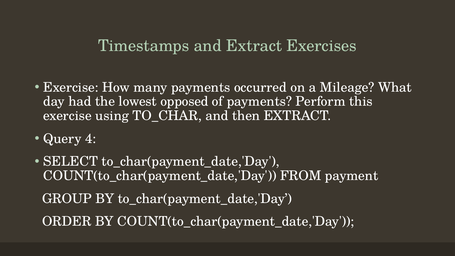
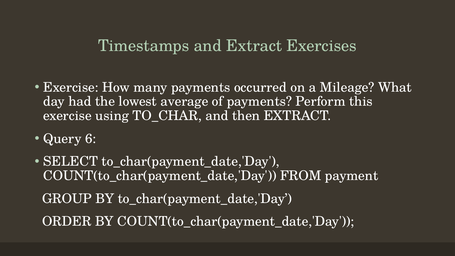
opposed: opposed -> average (184, 102)
4: 4 -> 6 (91, 139)
